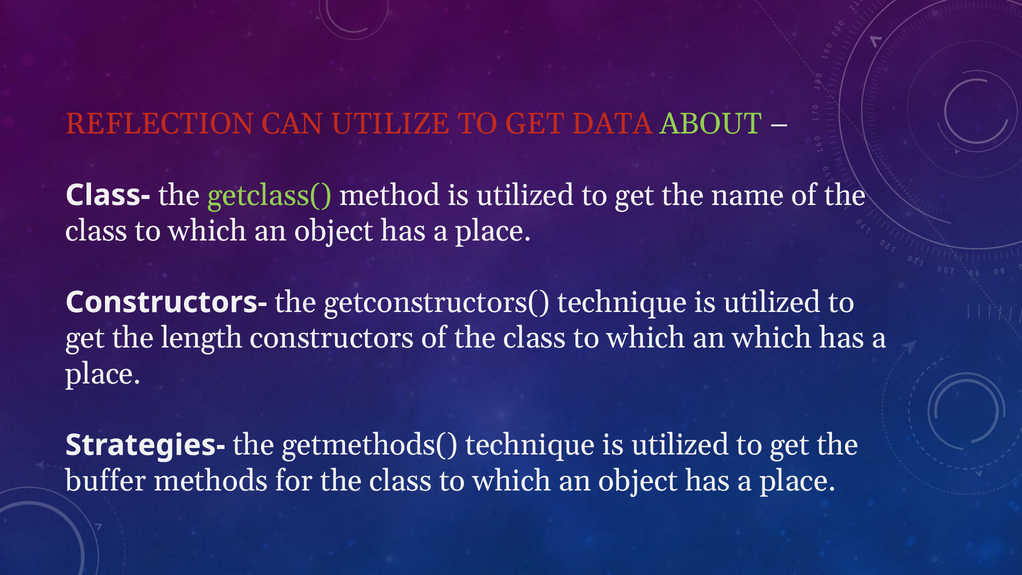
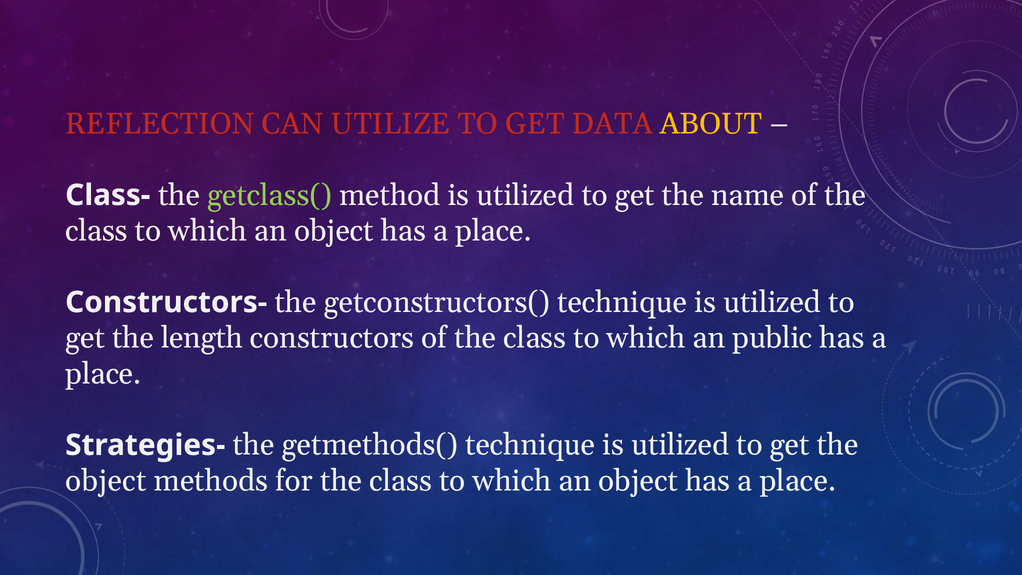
ABOUT colour: light green -> yellow (711, 124)
an which: which -> public (772, 338)
buffer: buffer -> object (106, 481)
